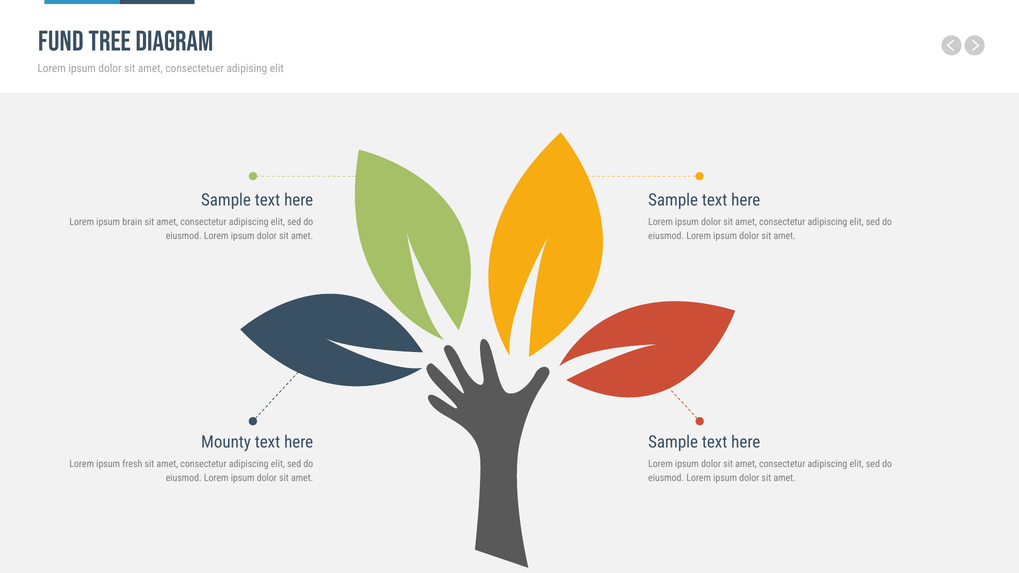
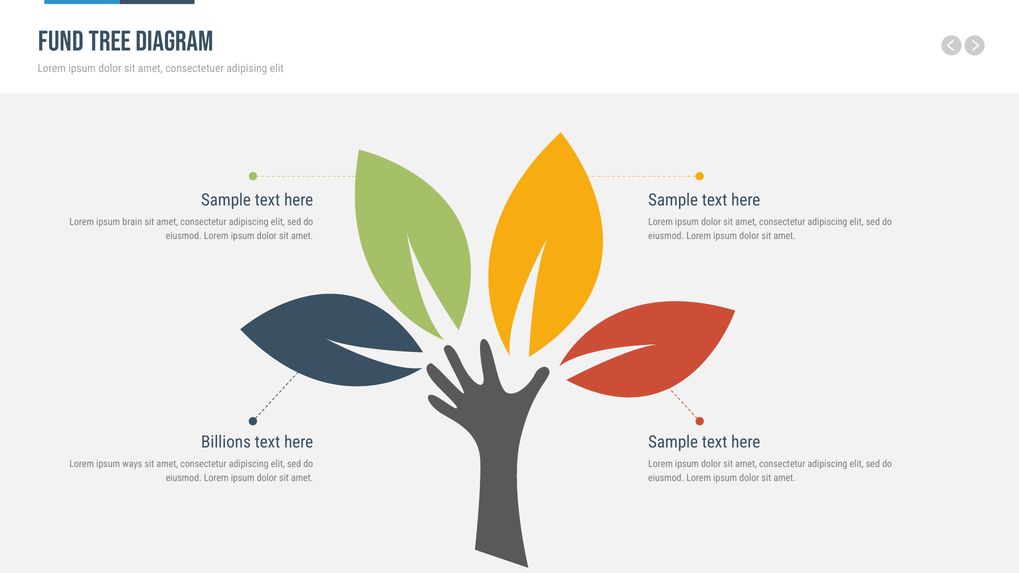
Mounty: Mounty -> Billions (226, 442)
fresh: fresh -> ways (132, 464)
